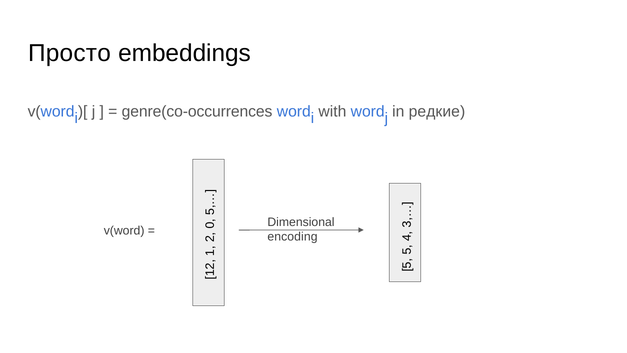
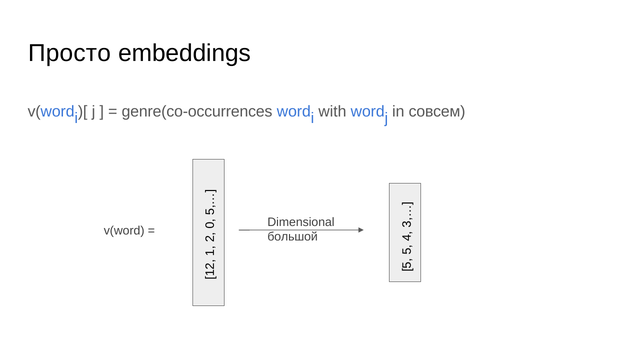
редкие: редкие -> совсем (437, 112)
encoding: encoding -> большой (293, 237)
